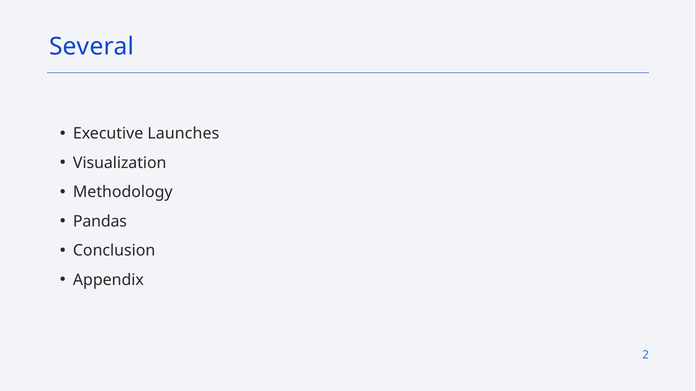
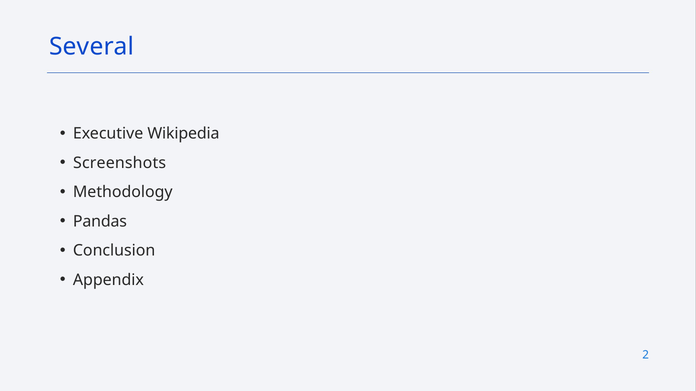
Launches: Launches -> Wikipedia (183, 134)
Visualization: Visualization -> Screenshots (120, 163)
